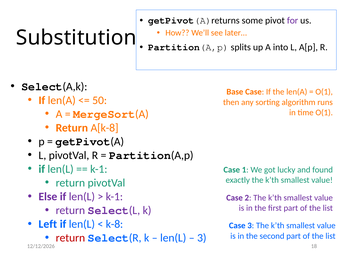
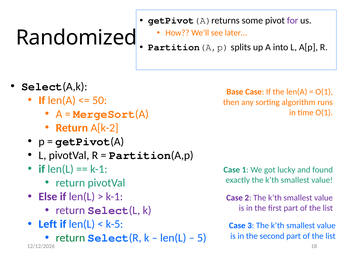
Substitution: Substitution -> Randomized (76, 38)
A[k-8: A[k-8 -> A[k-2 (105, 128)
k-8: k-8 -> k-5 (114, 224)
return colour: red -> green (70, 238)
3: 3 -> 5 (202, 238)
